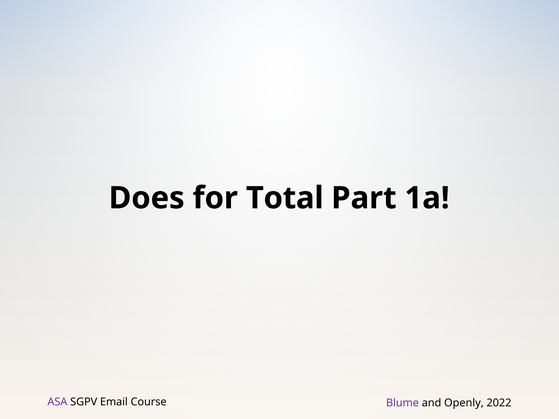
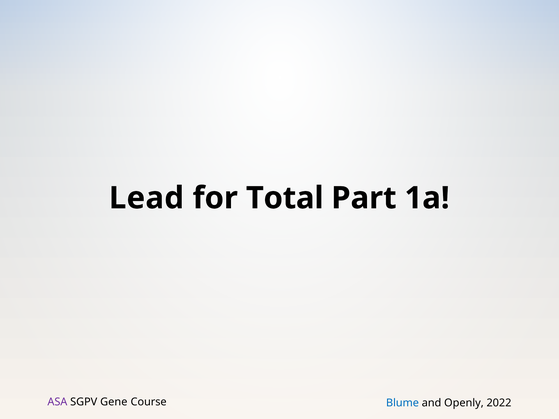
Does: Does -> Lead (146, 198)
Email: Email -> Gene (114, 402)
Blume colour: purple -> blue (402, 403)
